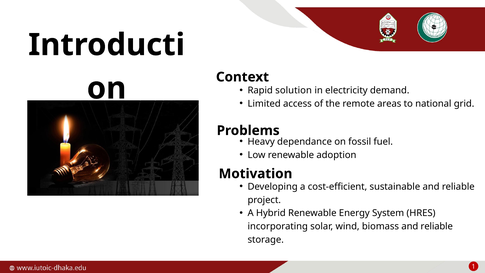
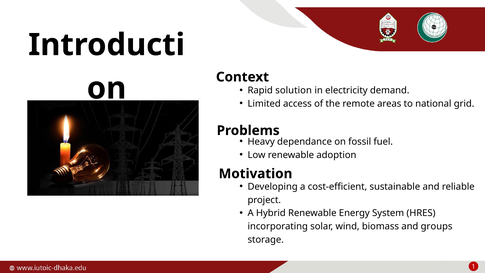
biomass and reliable: reliable -> groups (437, 226)
